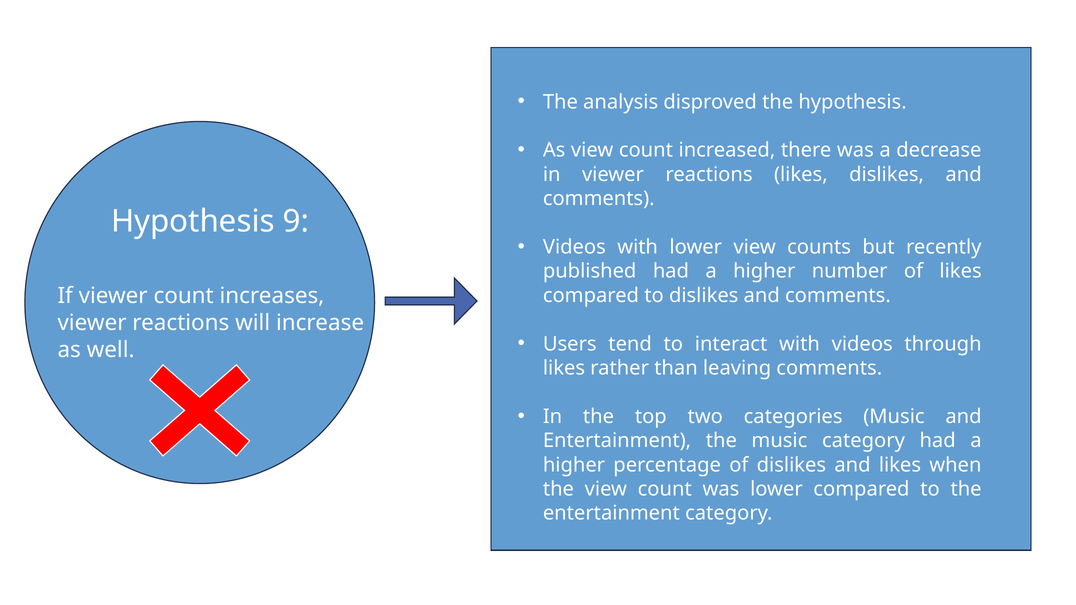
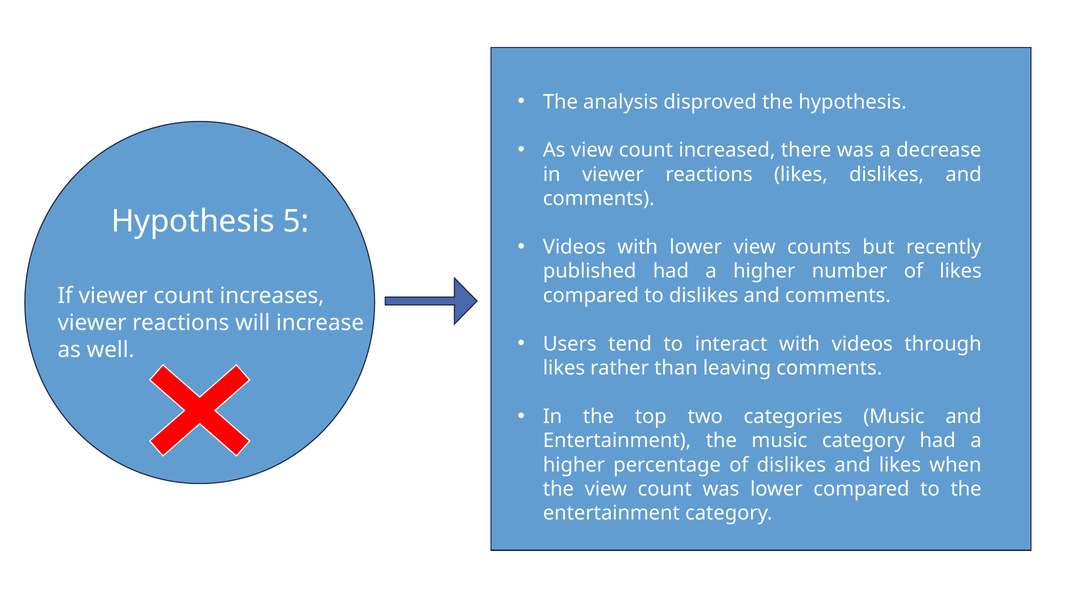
9: 9 -> 5 (296, 222)
